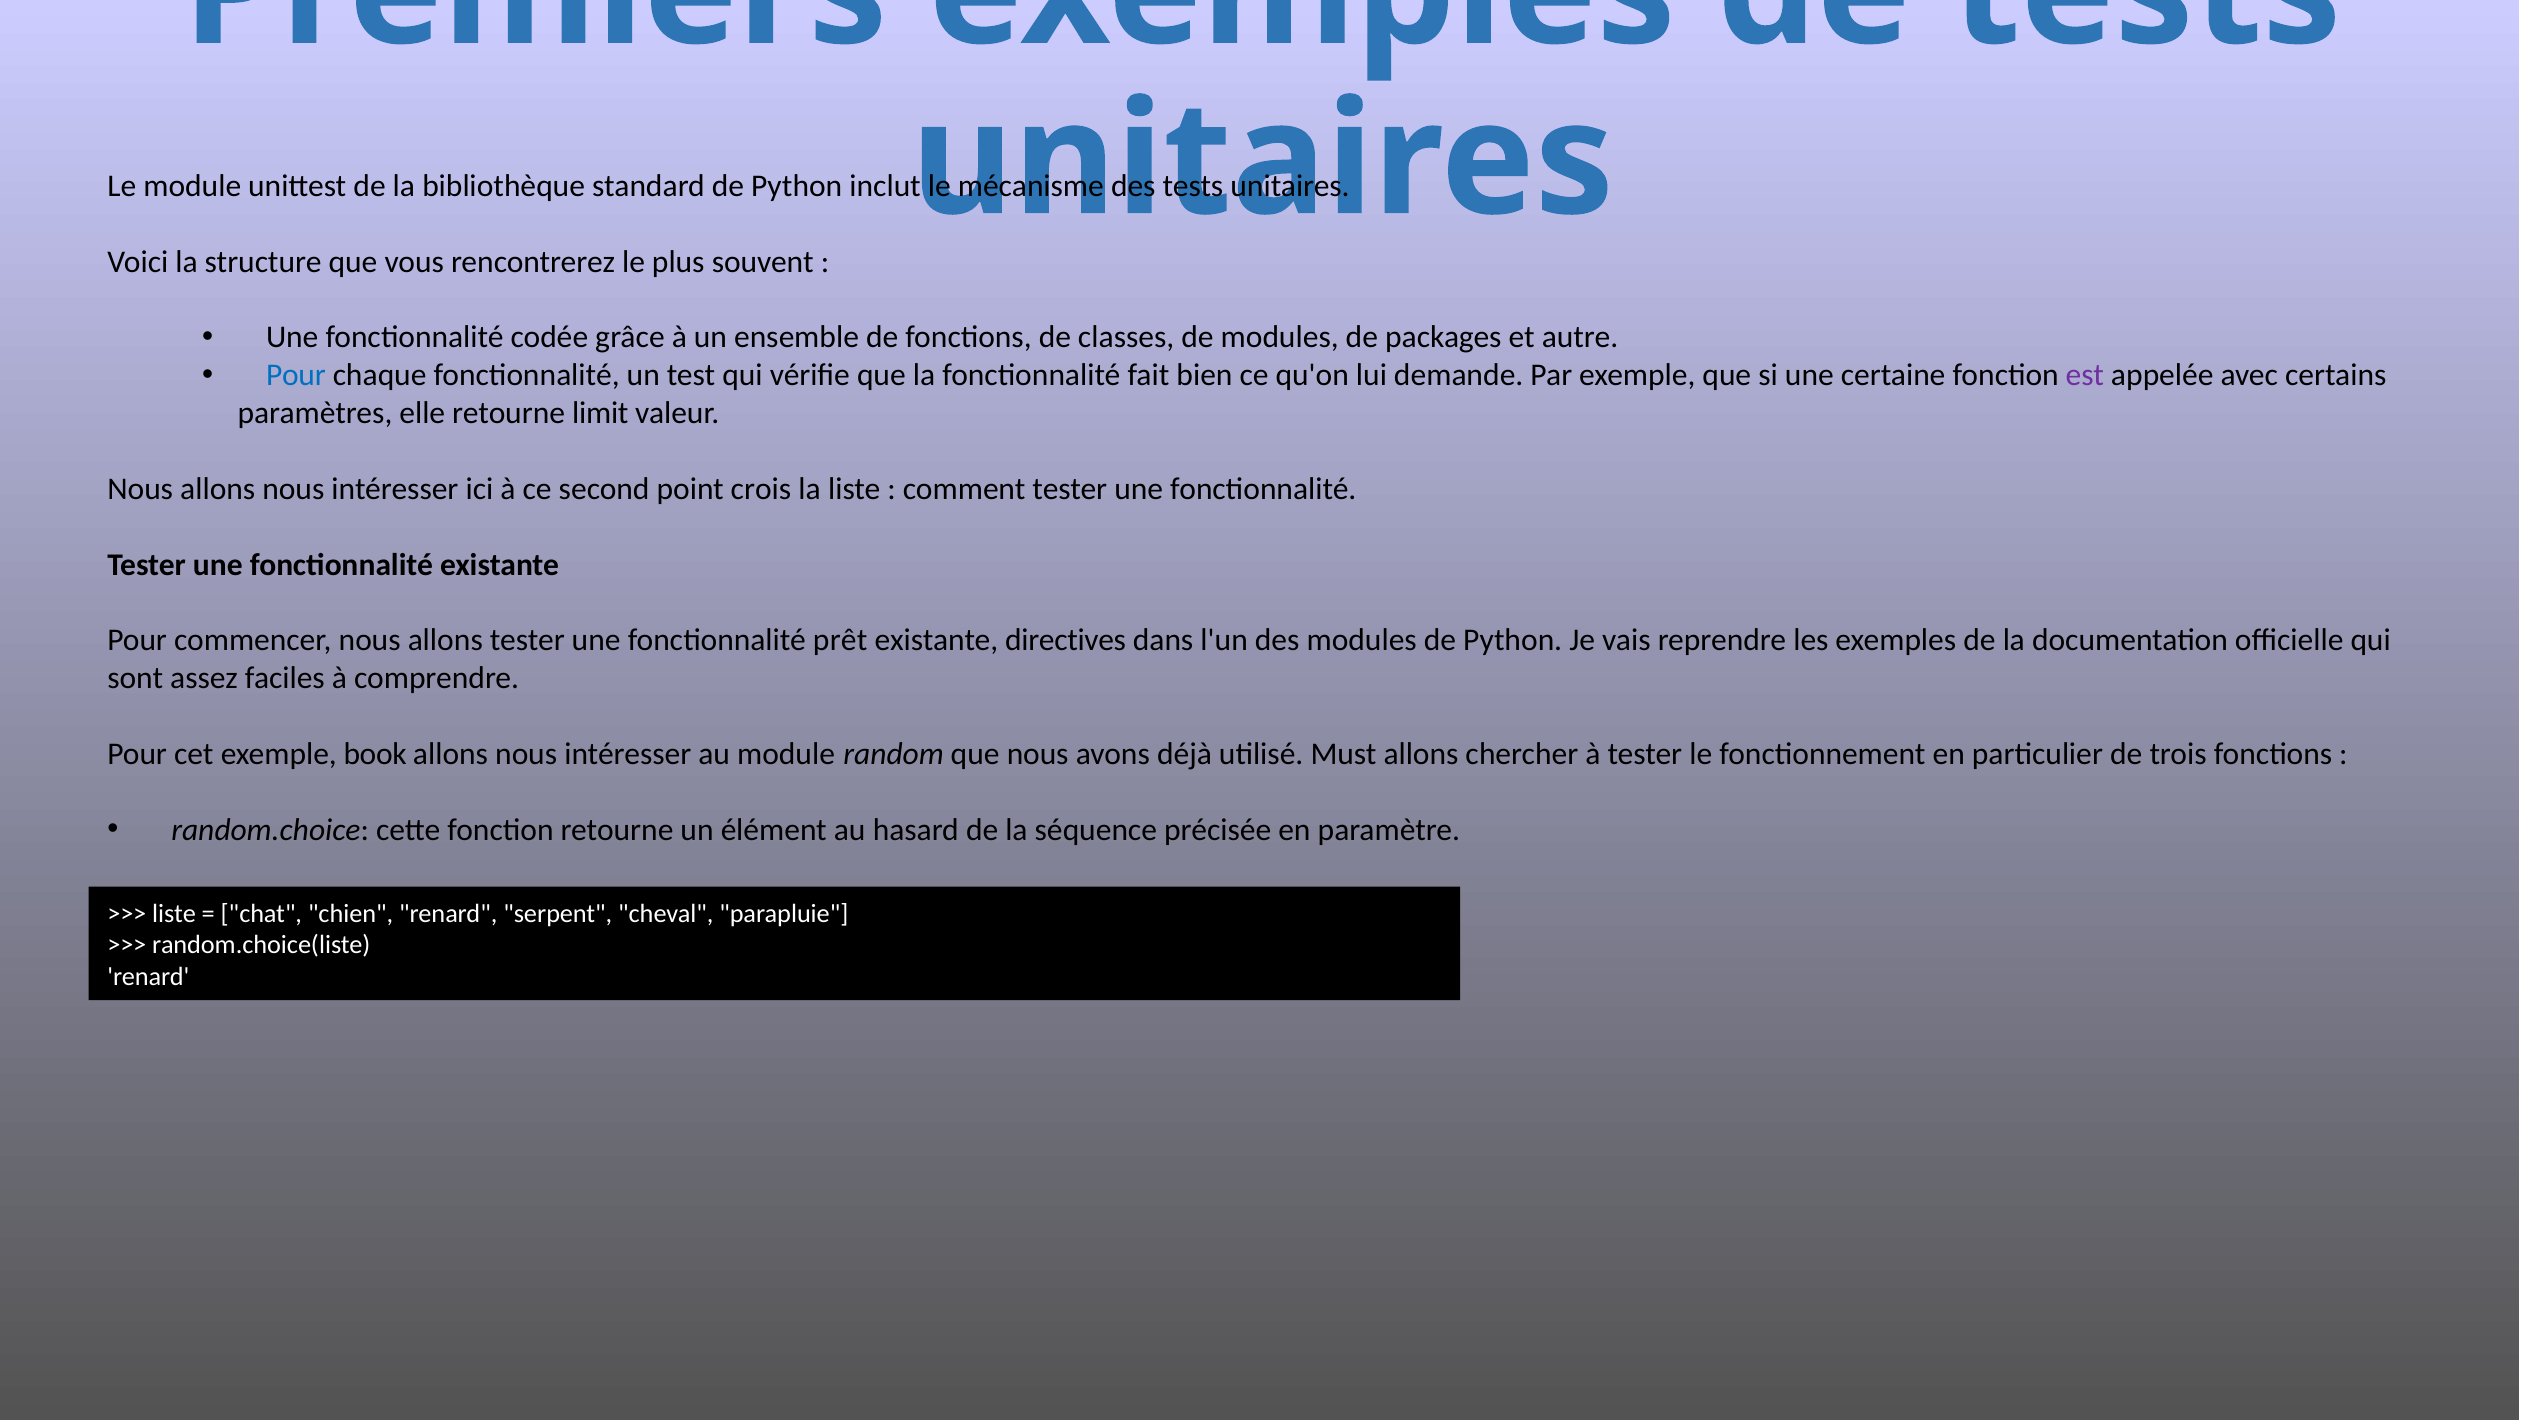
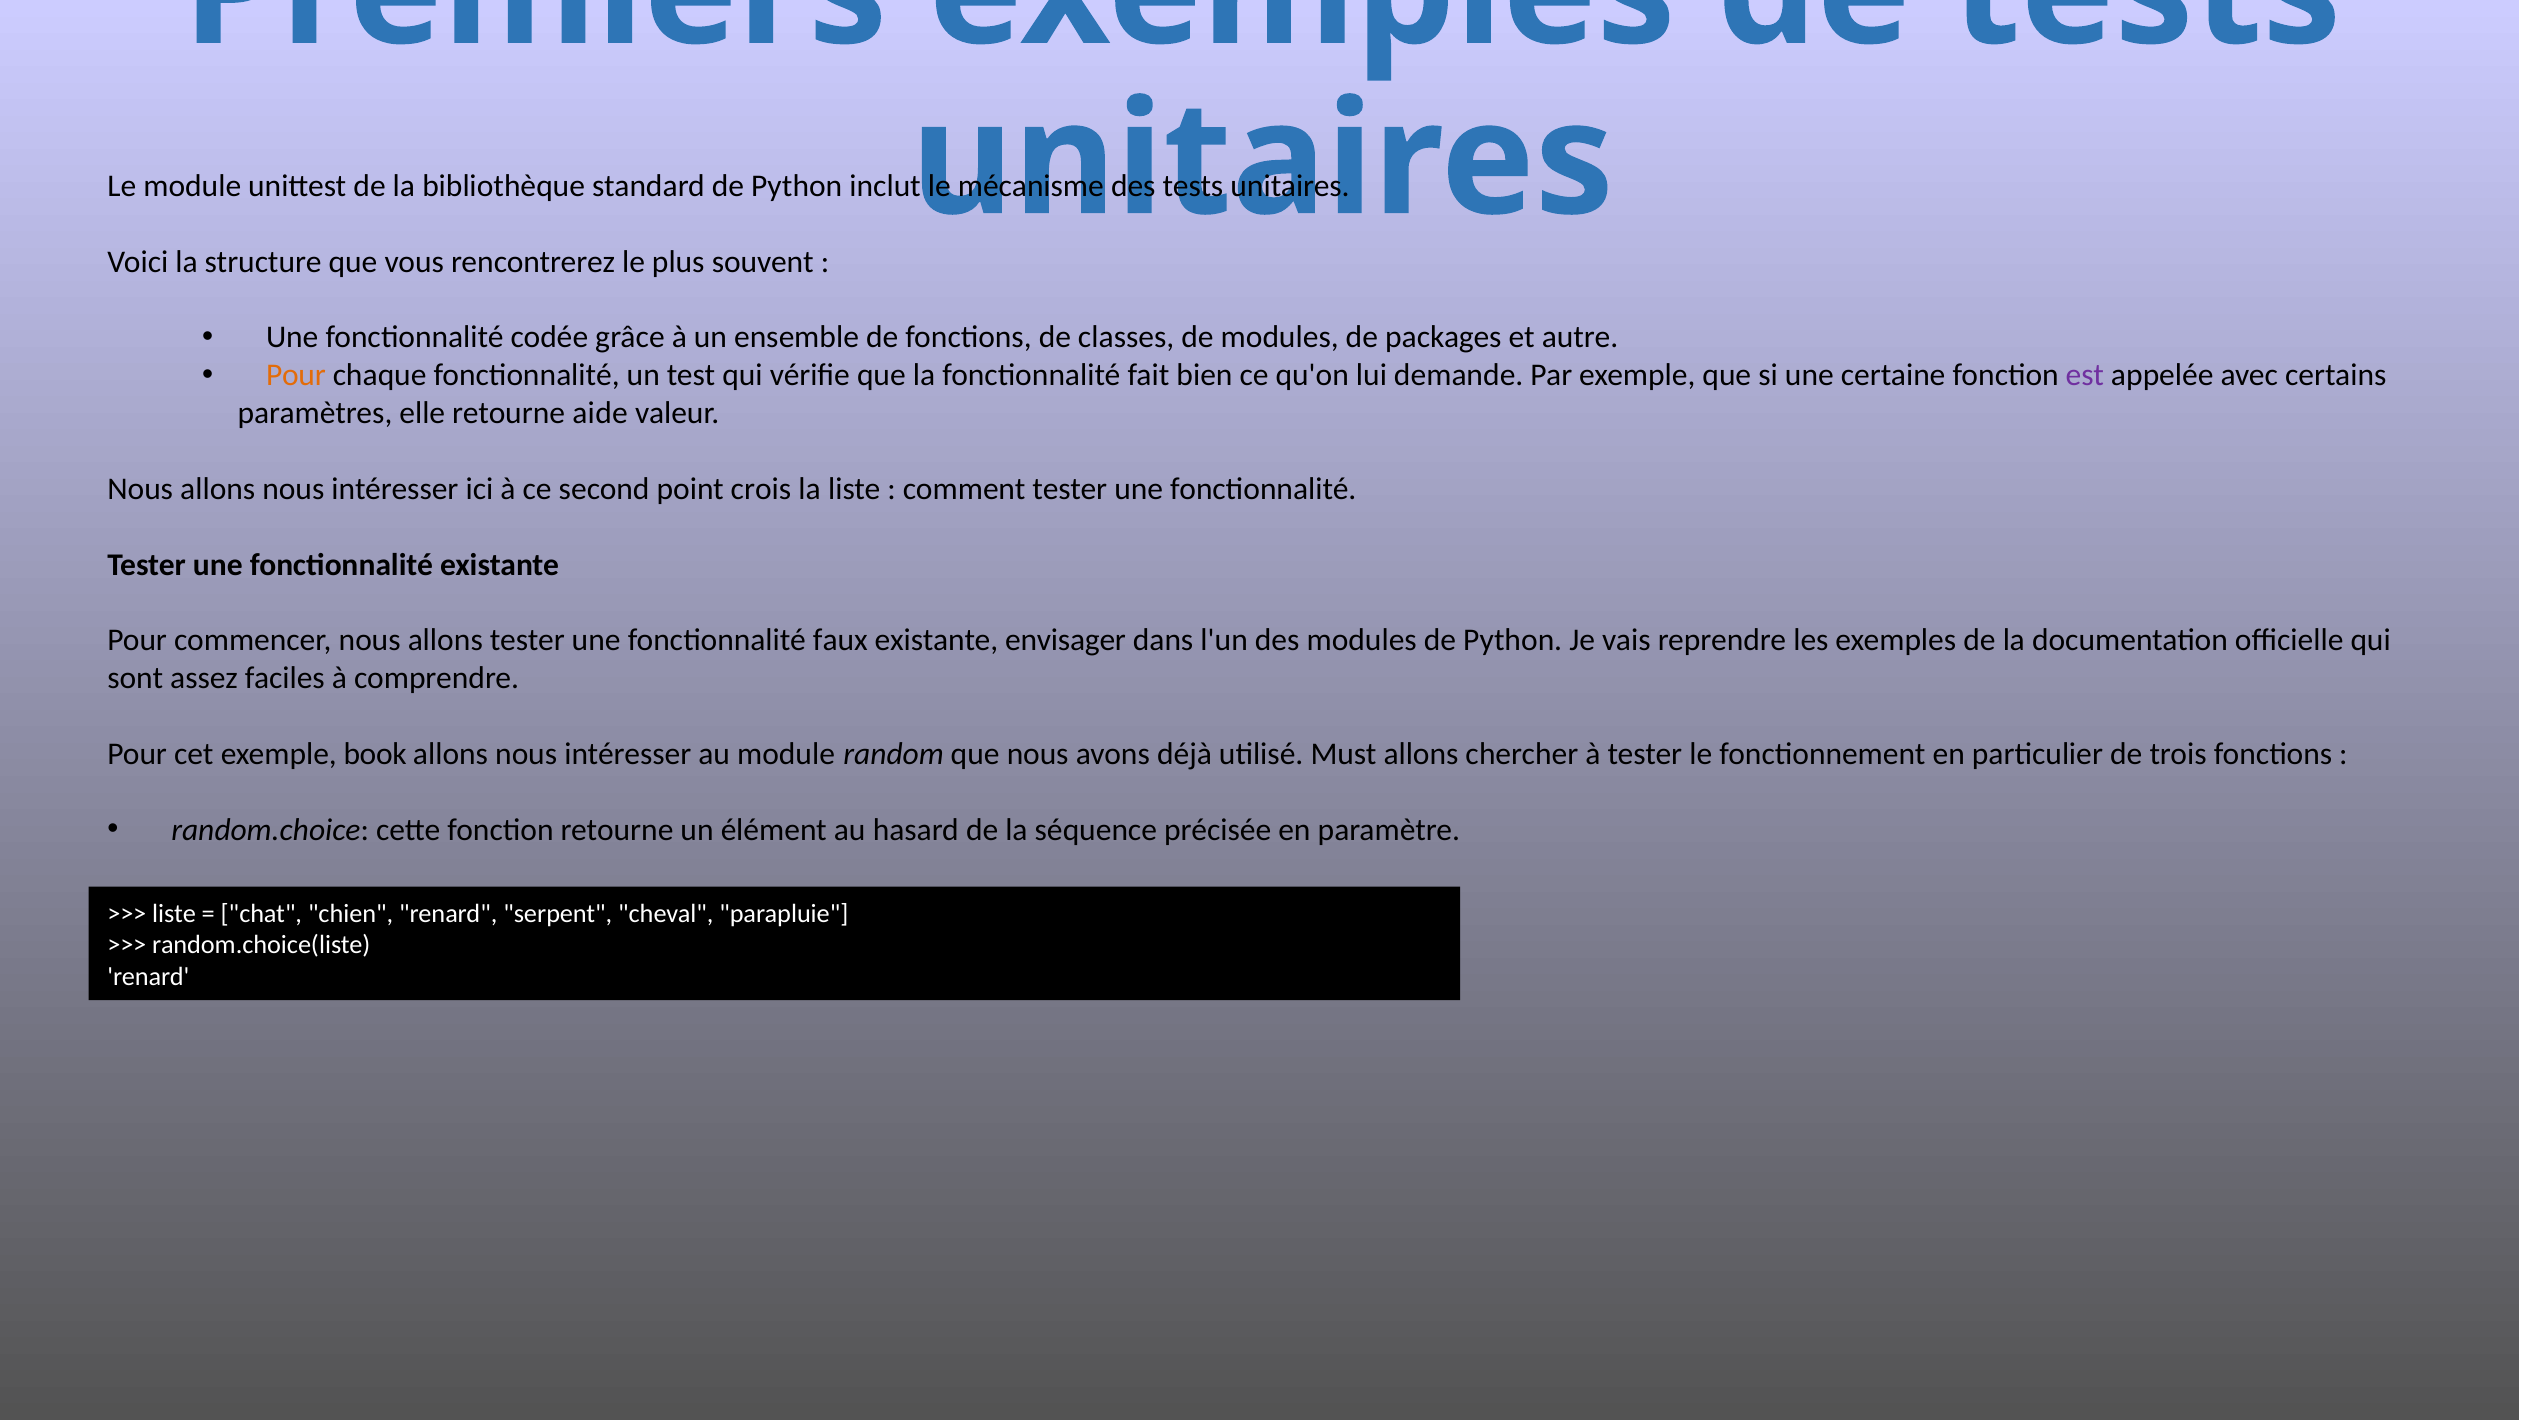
Pour colour: blue -> orange (296, 375)
limit: limit -> aide (600, 413)
prêt: prêt -> faux (840, 641)
directives: directives -> envisager (1066, 641)
